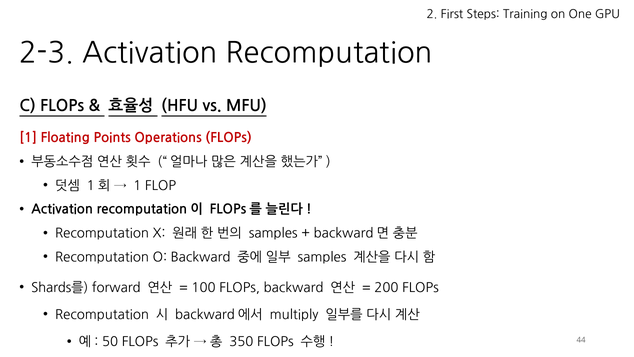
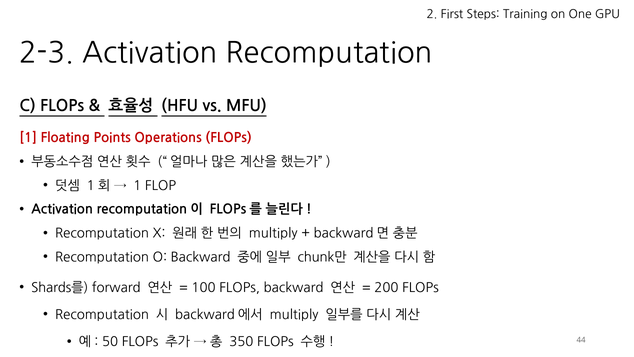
samples: samples -> multiply (273, 233)
samples: samples -> chunk만 (322, 257)
